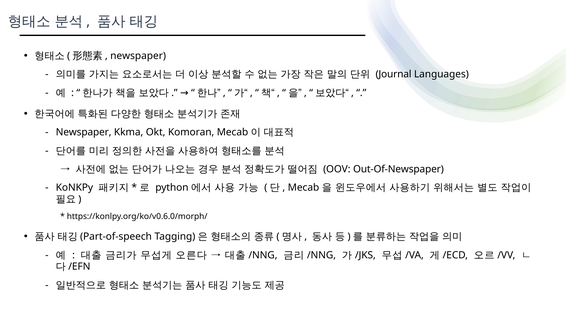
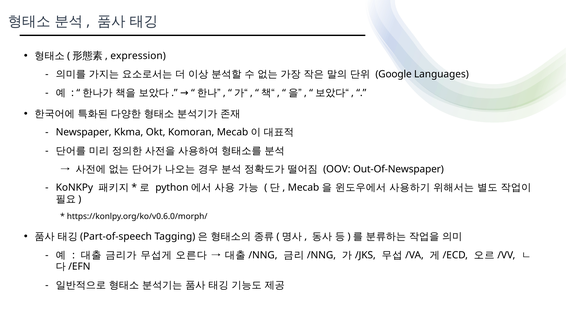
newspaper: newspaper -> expression (138, 56)
Journal: Journal -> Google (394, 74)
